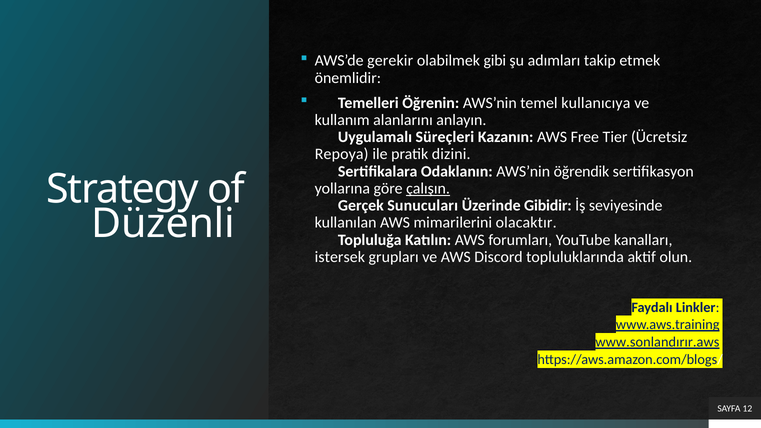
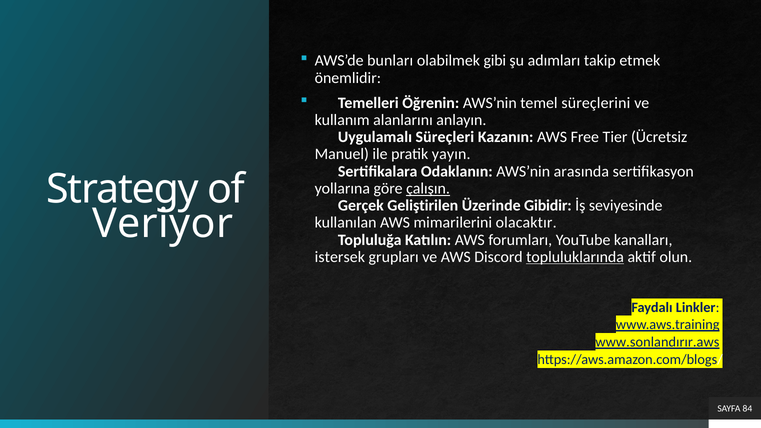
gerekir: gerekir -> bunları (390, 61)
kullanıcıya: kullanıcıya -> süreçlerini (596, 103)
Repoya: Repoya -> Manuel (342, 154)
dizini: dizini -> yayın (451, 154)
öğrendik: öğrendik -> arasında (581, 171)
Sunucuları: Sunucuları -> Geliştirilen (423, 206)
Düzenli: Düzenli -> Veriyor (163, 224)
topluluklarında underline: none -> present (575, 257)
12: 12 -> 84 (747, 409)
